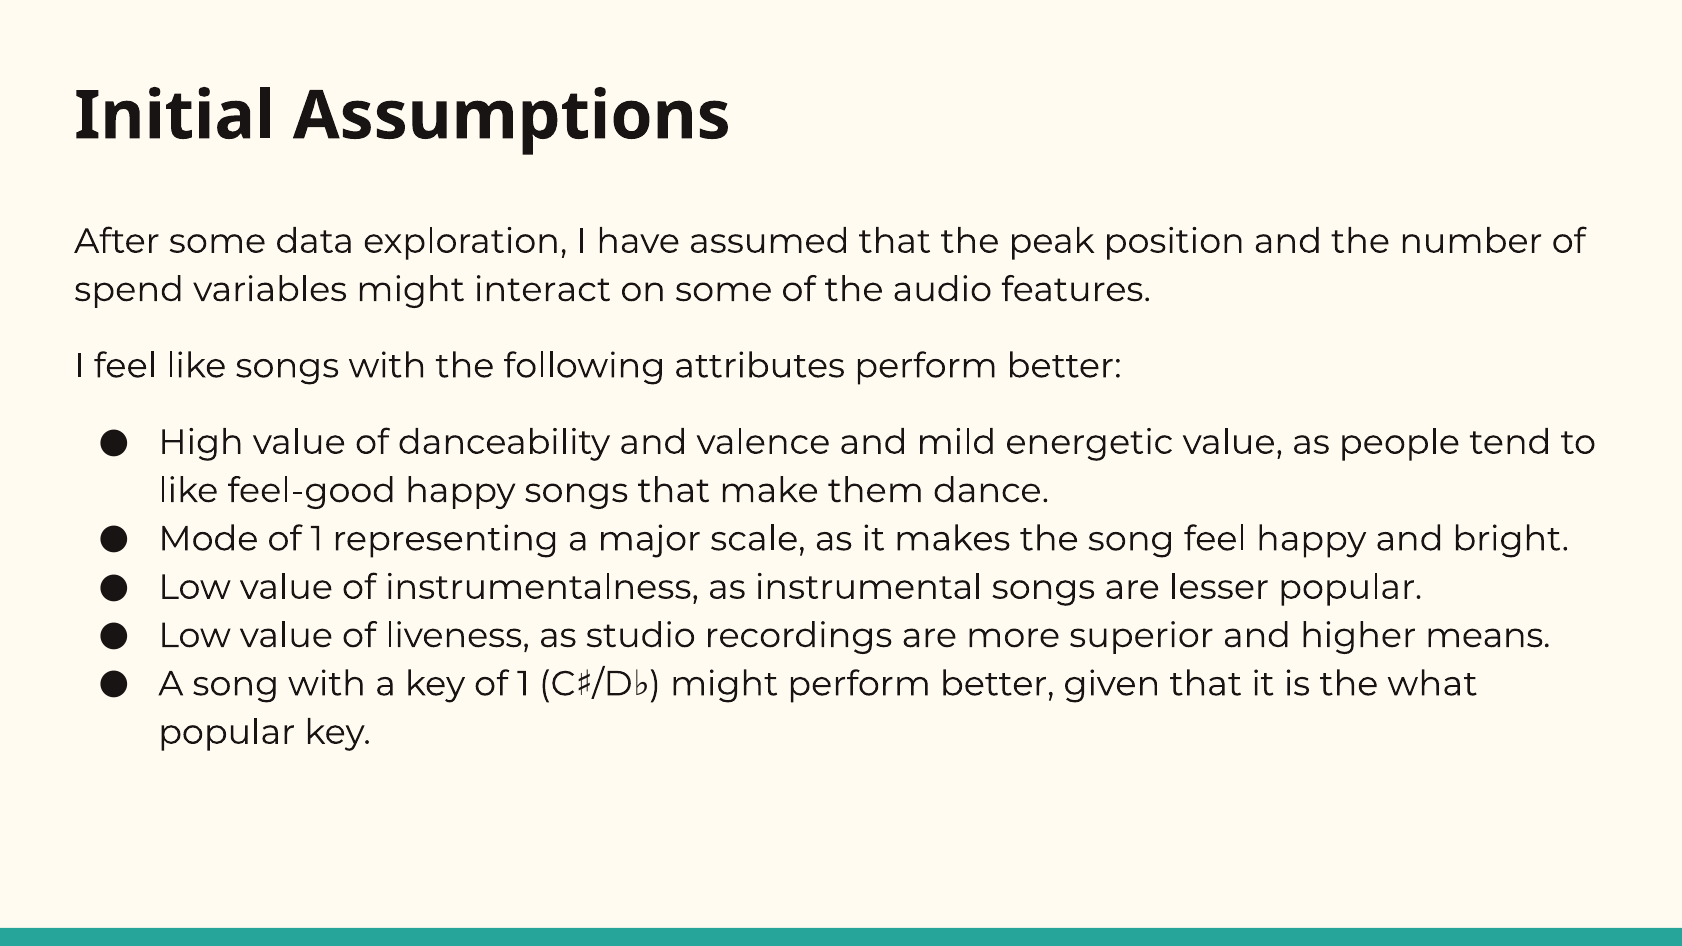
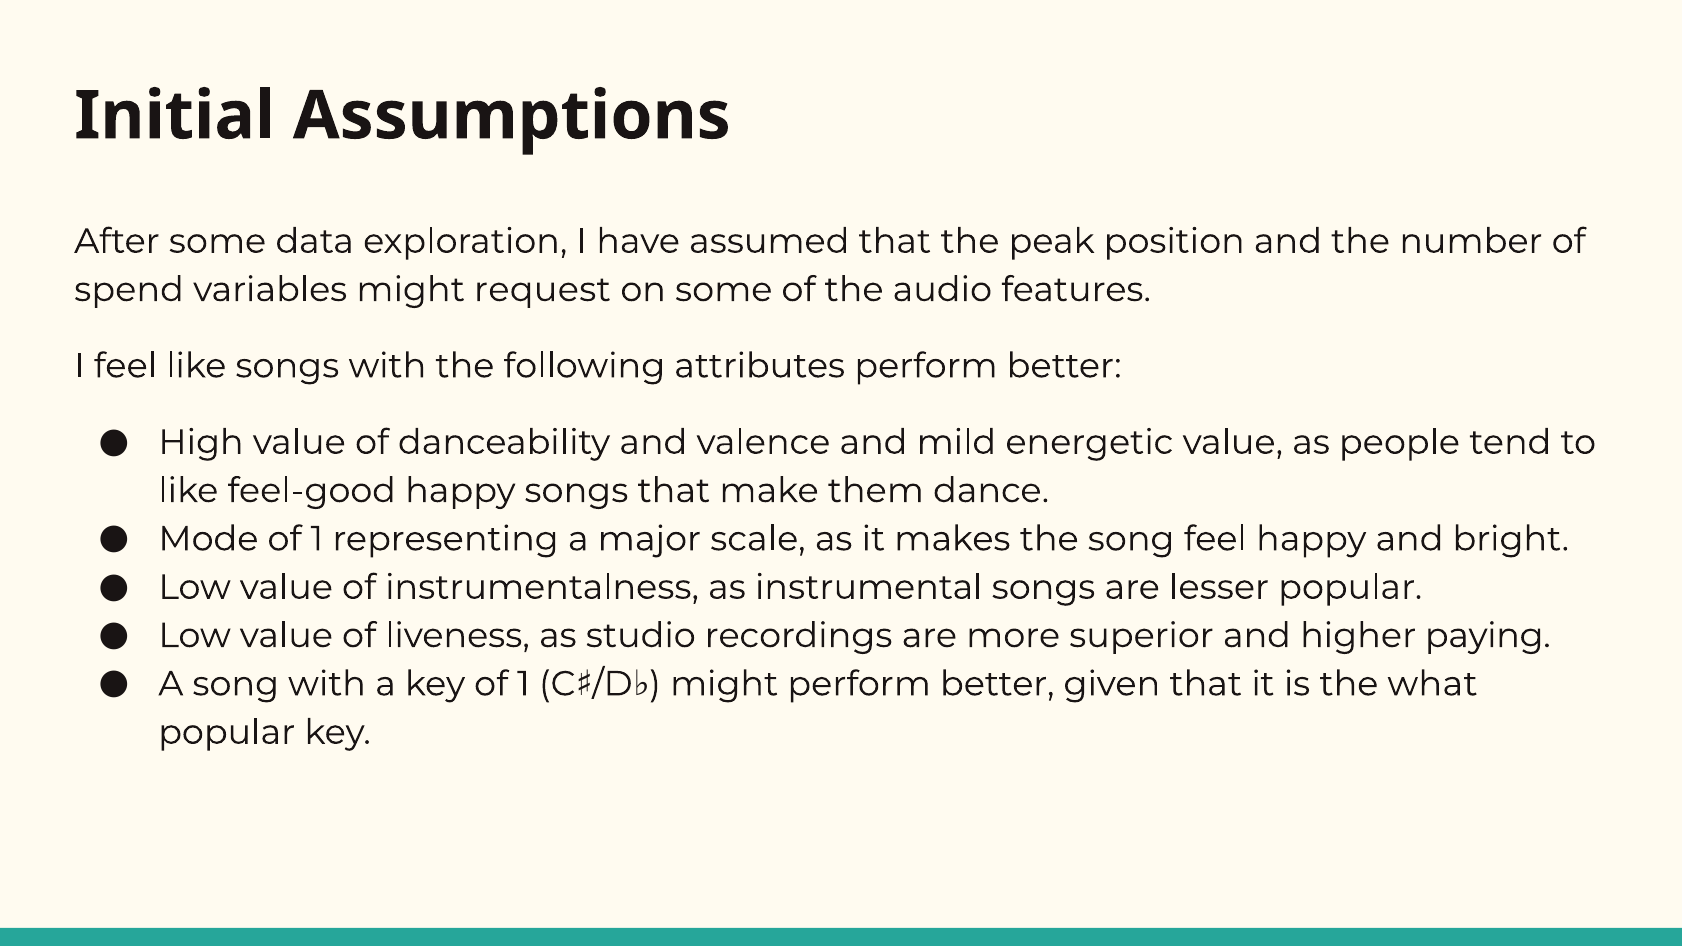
interact: interact -> request (542, 290)
means: means -> paying (1488, 636)
